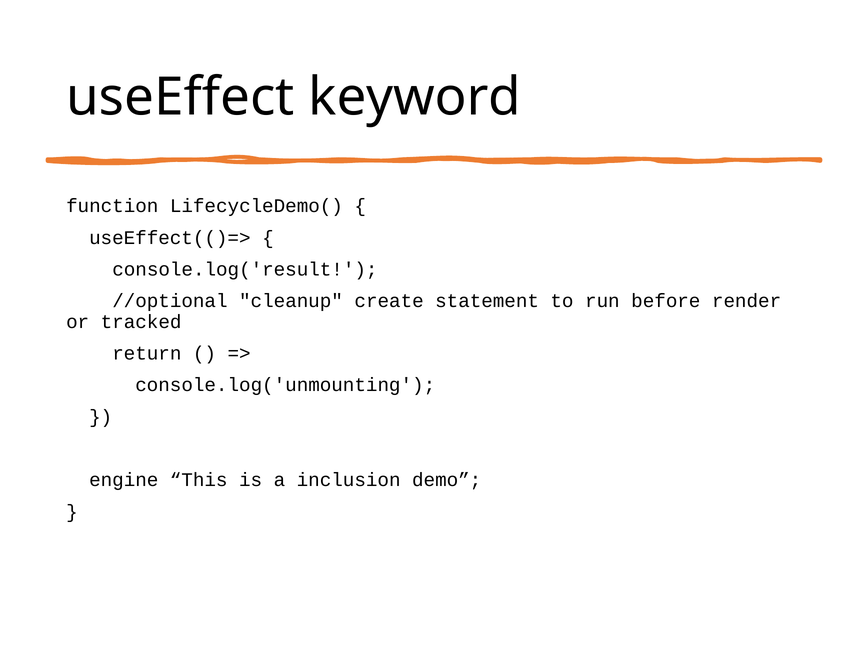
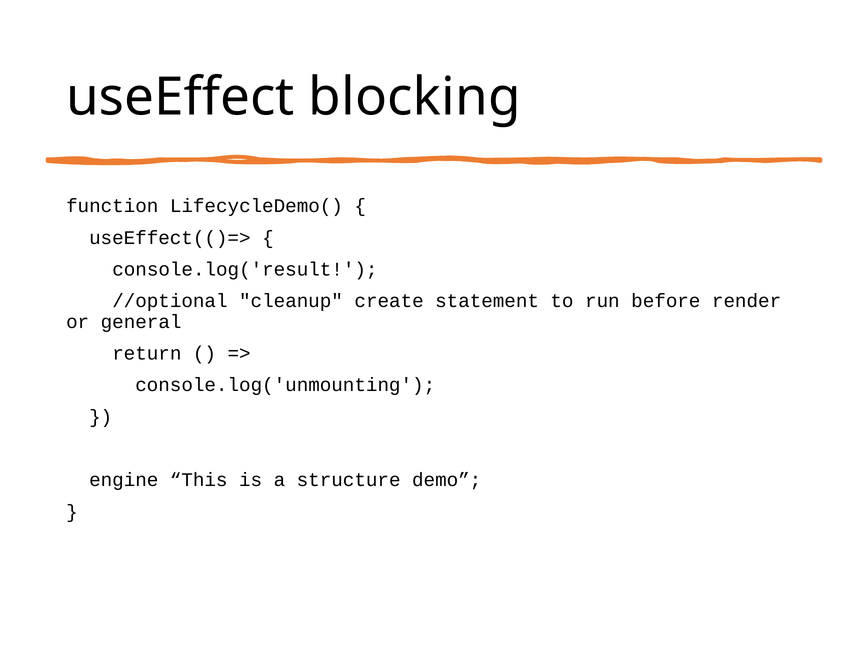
keyword: keyword -> blocking (415, 97)
tracked: tracked -> general (141, 322)
inclusion: inclusion -> structure (349, 480)
